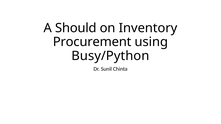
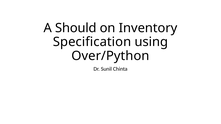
Procurement: Procurement -> Specification (92, 42)
Busy/Python: Busy/Python -> Over/Python (110, 56)
